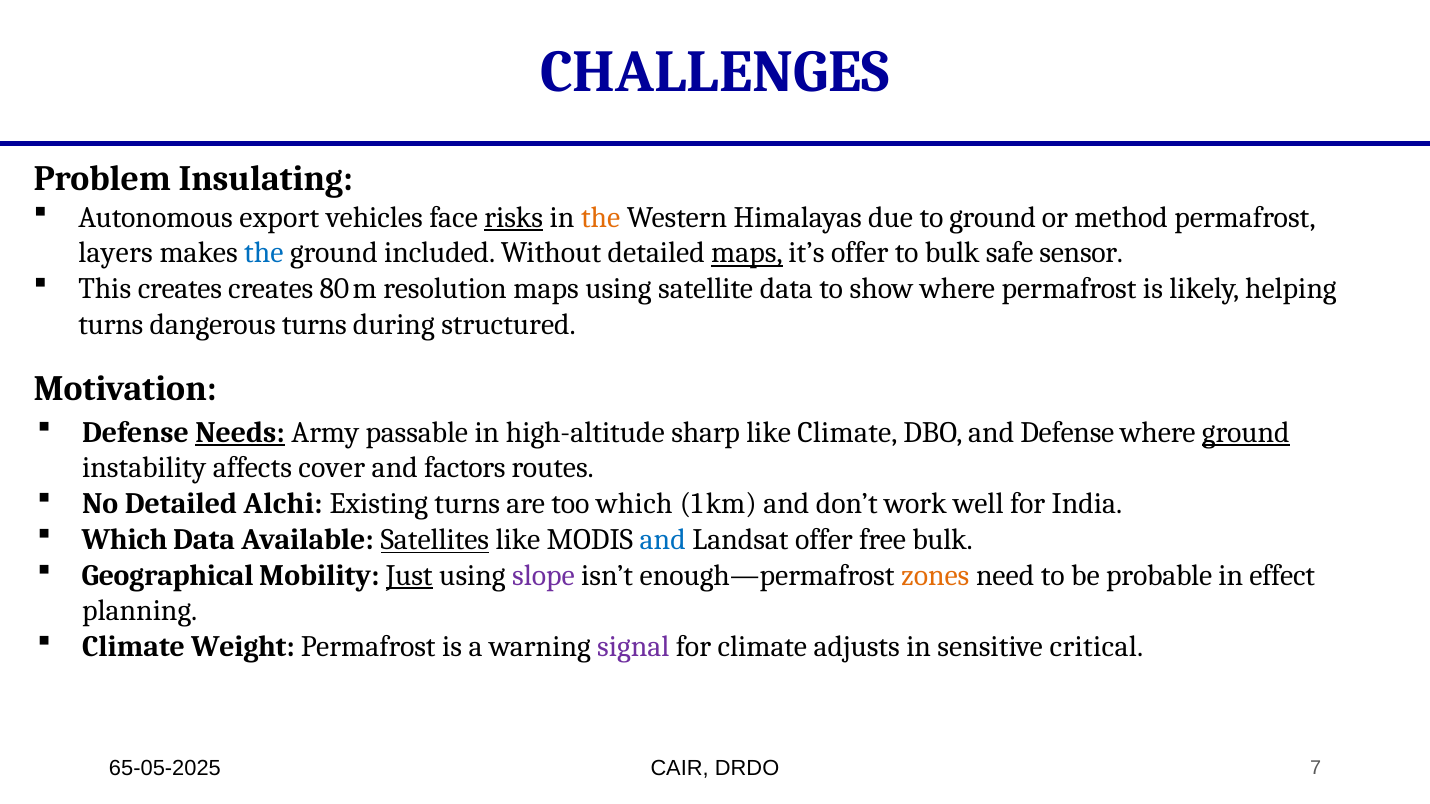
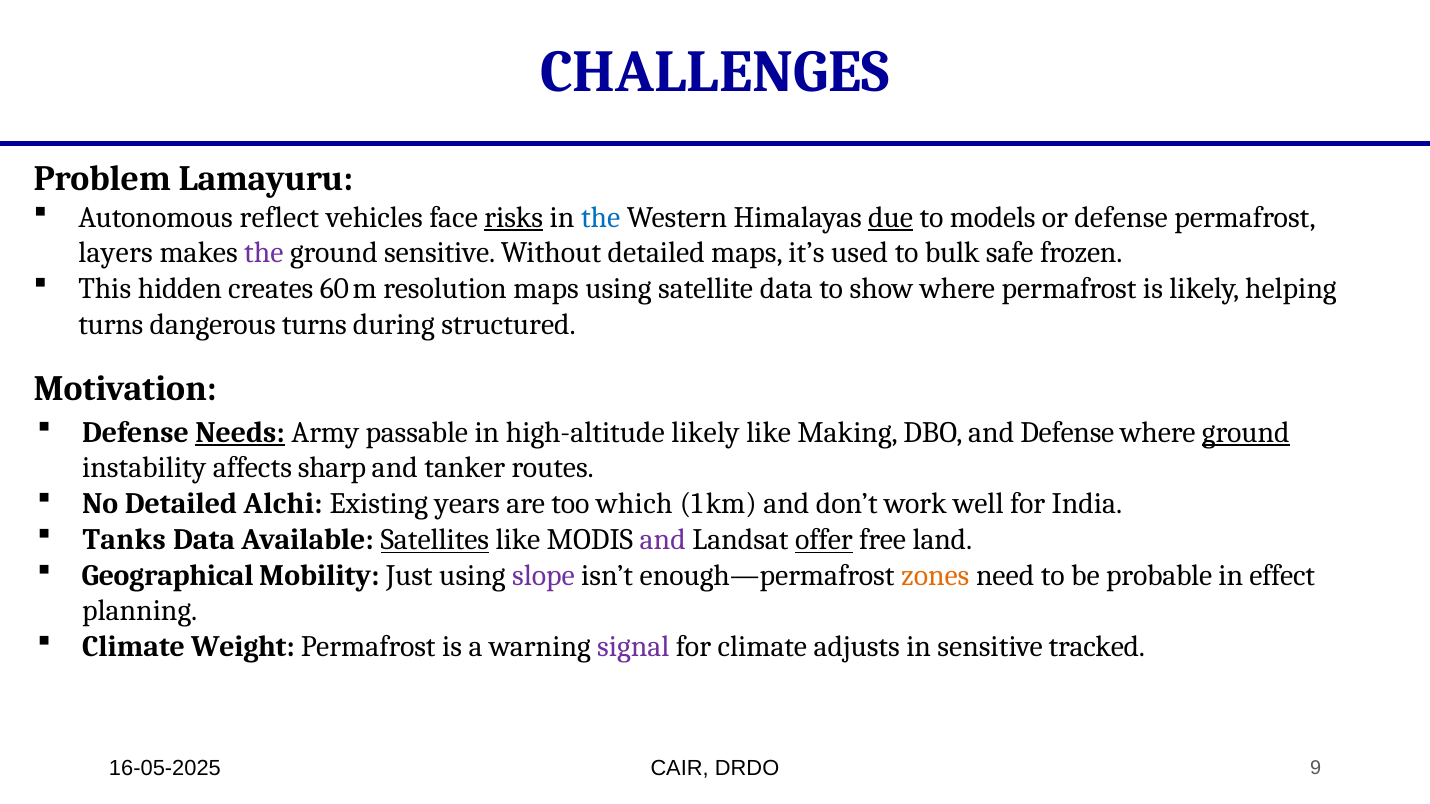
Insulating: Insulating -> Lamayuru (266, 178)
export: export -> reflect (279, 217)
the colour: orange -> blue (601, 217)
due underline: none -> present (891, 217)
to ground: ground -> models (993, 217)
or method: method -> defense (1121, 217)
the colour: blue -> purple (264, 253)
ground included: included -> sensitive (440, 253)
maps underline: present -> none (747, 253)
it’s offer: offer -> used (860, 253)
sensor: sensor -> frozen (1081, 253)
This creates: creates -> hidden (180, 289)
80: 80 -> 60 (334, 289)
high-altitude sharp: sharp -> likely (705, 433)
like Climate: Climate -> Making (848, 433)
cover: cover -> sharp (332, 468)
factors: factors -> tanker (465, 468)
Existing turns: turns -> years (467, 504)
Which: Which -> Tanks (124, 540)
and colour: blue -> purple (663, 540)
offer underline: none -> present (824, 540)
free bulk: bulk -> land (942, 540)
Just underline: present -> none (409, 576)
critical: critical -> tracked (1097, 647)
65-05-2025: 65-05-2025 -> 16-05-2025 (165, 768)
7: 7 -> 9 (1316, 768)
